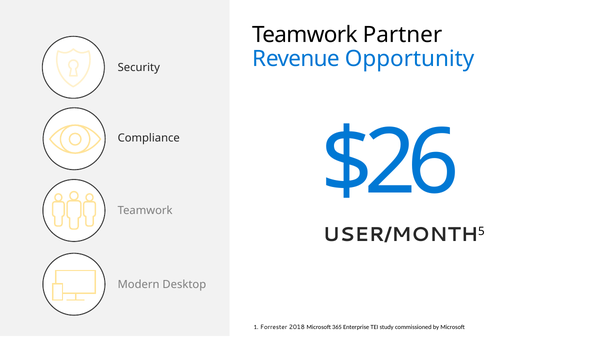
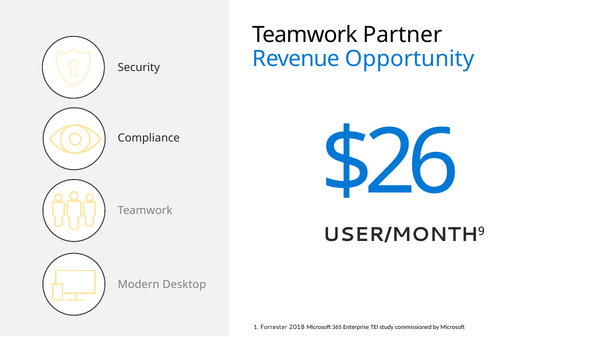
5: 5 -> 9 (481, 232)
